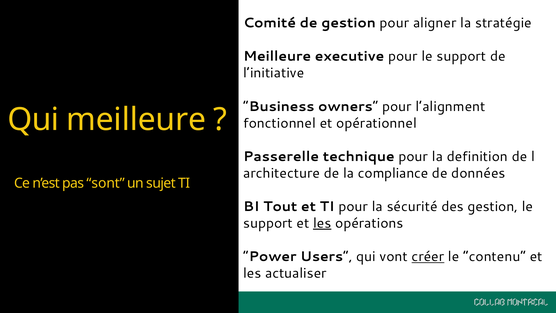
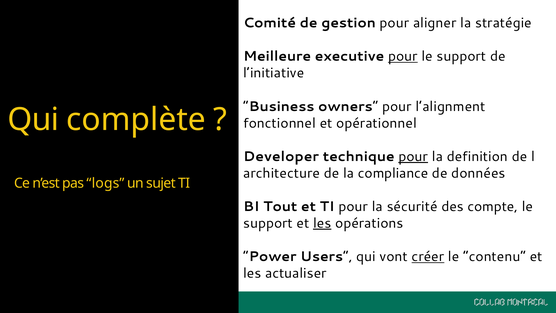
pour underline: none -> present (403, 56)
Qui meilleure: meilleure -> complète (136, 120)
Passerelle: Passerelle -> Developer (281, 156)
pour underline: none -> present (413, 156)
sont: sont -> logs (106, 183)
des gestion: gestion -> compte (493, 206)
